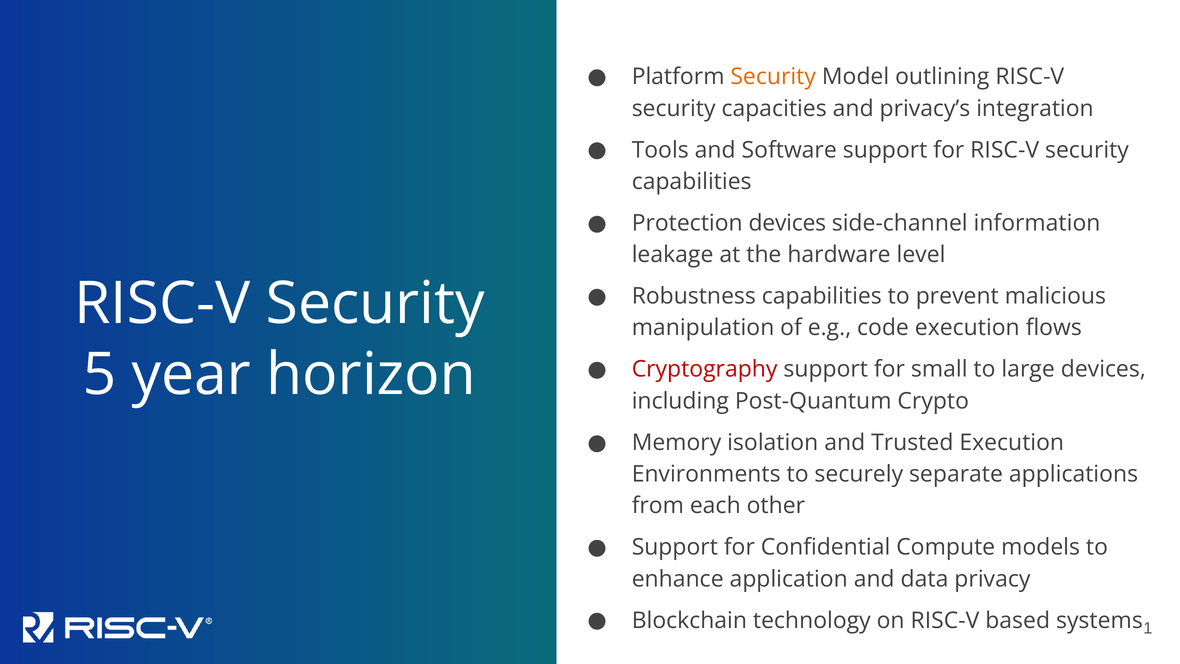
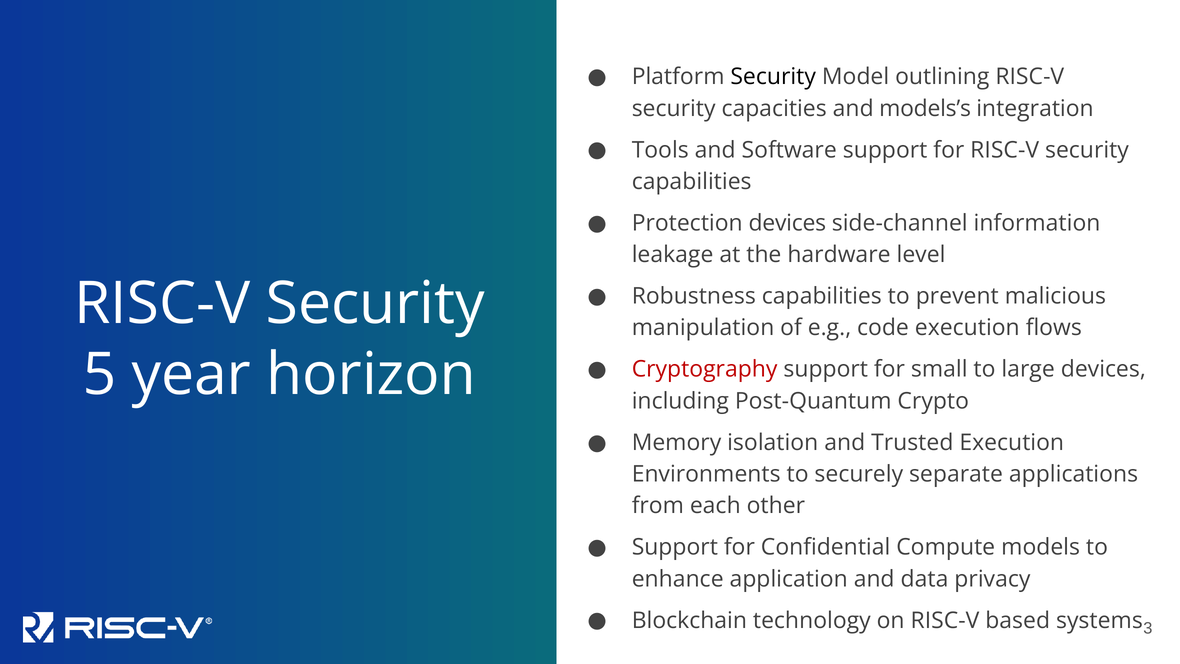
Security colour: orange -> black (773, 77)
privacy’s: privacy’s -> models’s (925, 108)
1: 1 -> 3 (1148, 628)
